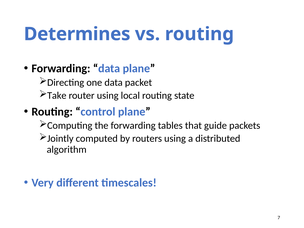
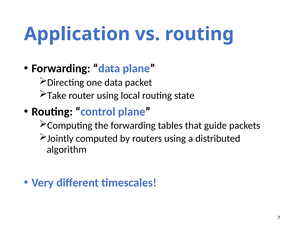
Determines: Determines -> Application (77, 34)
